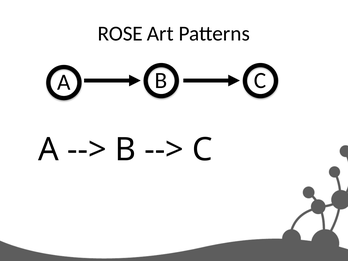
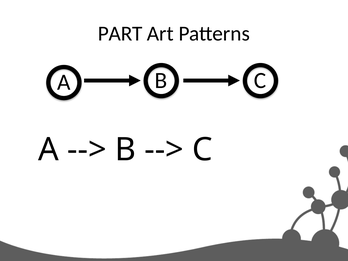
ROSE: ROSE -> PART (120, 34)
